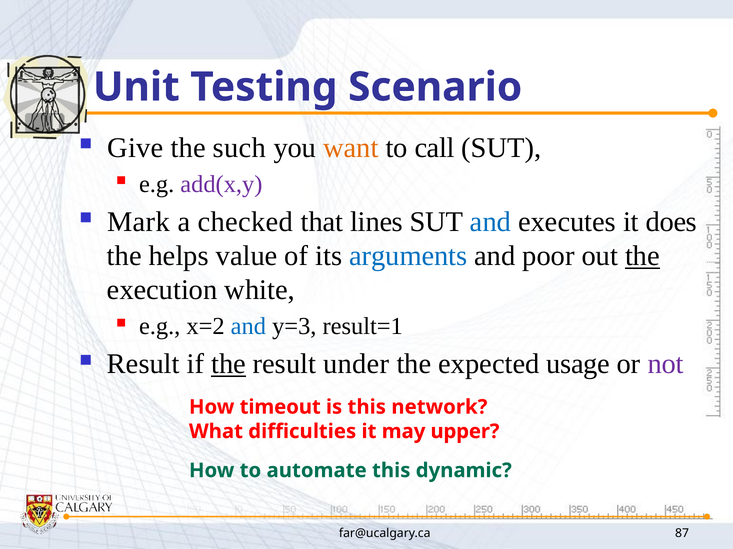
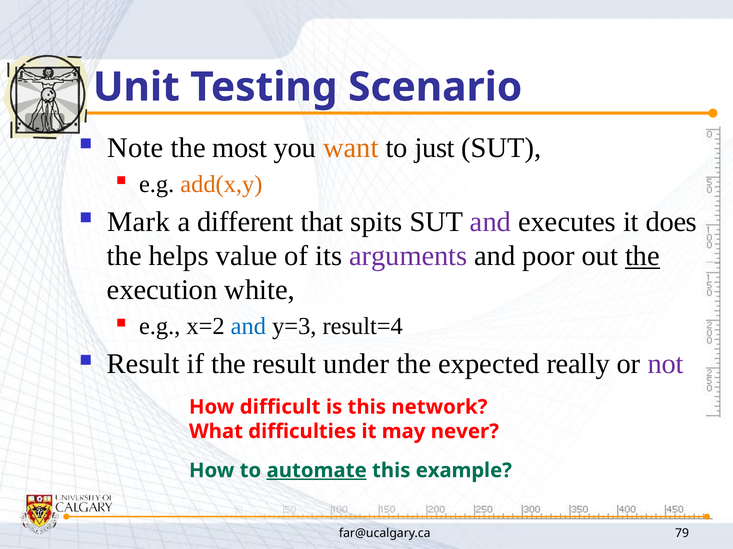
Give: Give -> Note (135, 148)
such: such -> most (240, 148)
call: call -> just (435, 148)
add(x,y colour: purple -> orange (221, 184)
checked: checked -> different (246, 222)
lines: lines -> spits (377, 222)
and colour: blue -> purple (490, 222)
arguments colour: blue -> purple (408, 256)
result=1: result=1 -> result=4 (363, 327)
the underline: present -> none (229, 365)
usage: usage -> really (578, 365)
timeout: timeout -> difficult (280, 408)
upper: upper -> never (465, 432)
automate underline: none -> present (317, 471)
dynamic: dynamic -> example (464, 471)
87: 87 -> 79 (682, 534)
